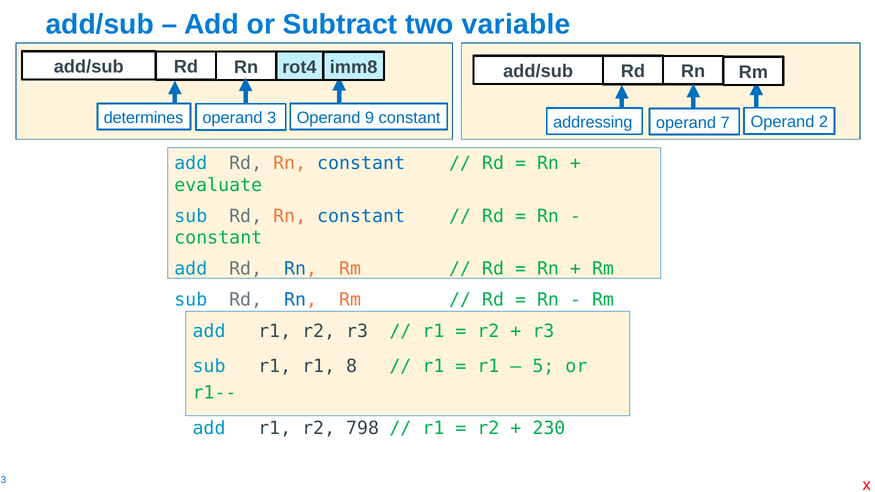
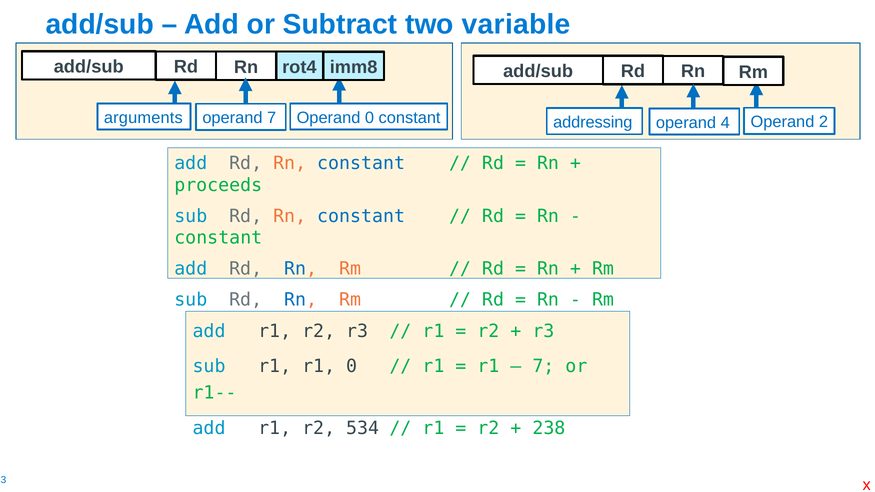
determines: determines -> arguments (143, 118)
Operand 9: 9 -> 0 (370, 118)
operand 3: 3 -> 7 (272, 118)
7: 7 -> 4 (725, 123)
evaluate: evaluate -> proceeds (218, 185)
r1 8: 8 -> 0 (352, 367)
5: 5 -> 7 (543, 367)
798: 798 -> 534 (363, 428)
230: 230 -> 238 (549, 428)
